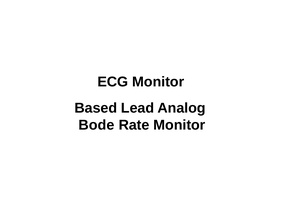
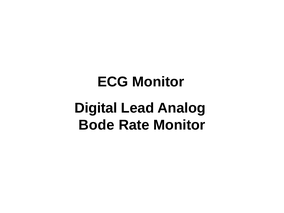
Based: Based -> Digital (96, 108)
